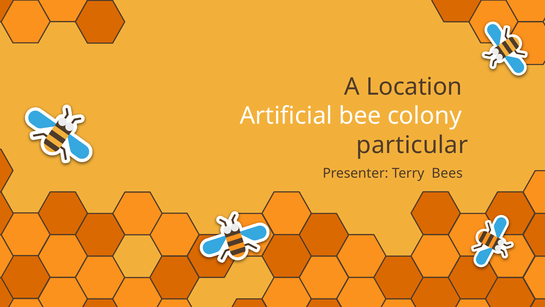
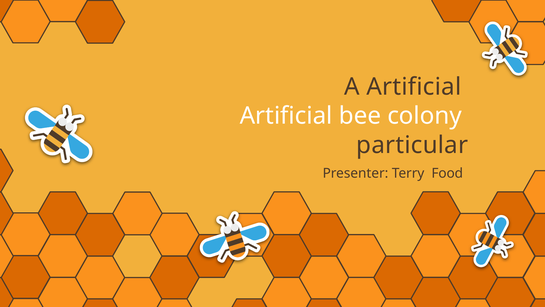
A Location: Location -> Artificial (414, 87)
Bees: Bees -> Food (447, 173)
